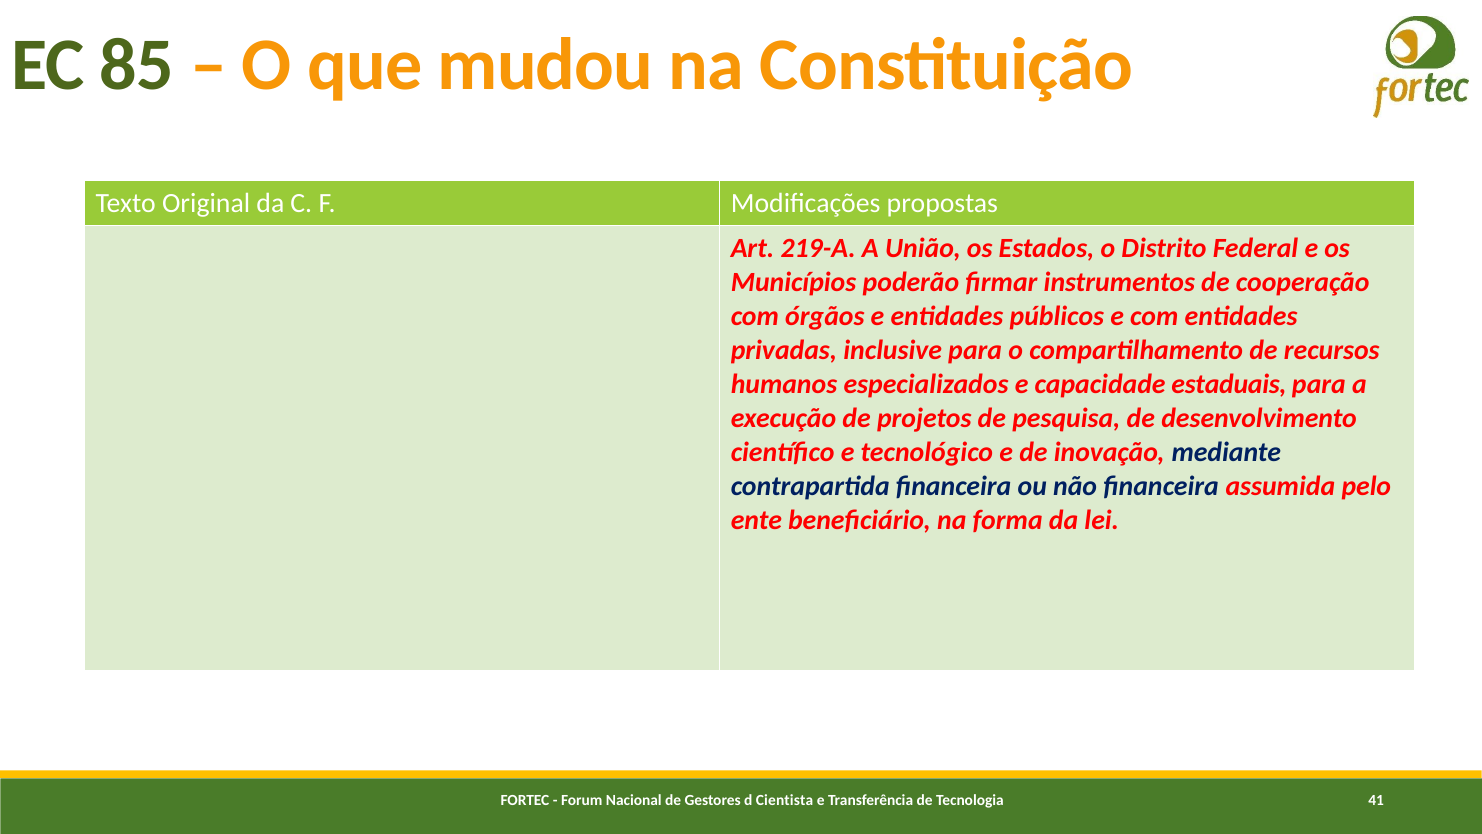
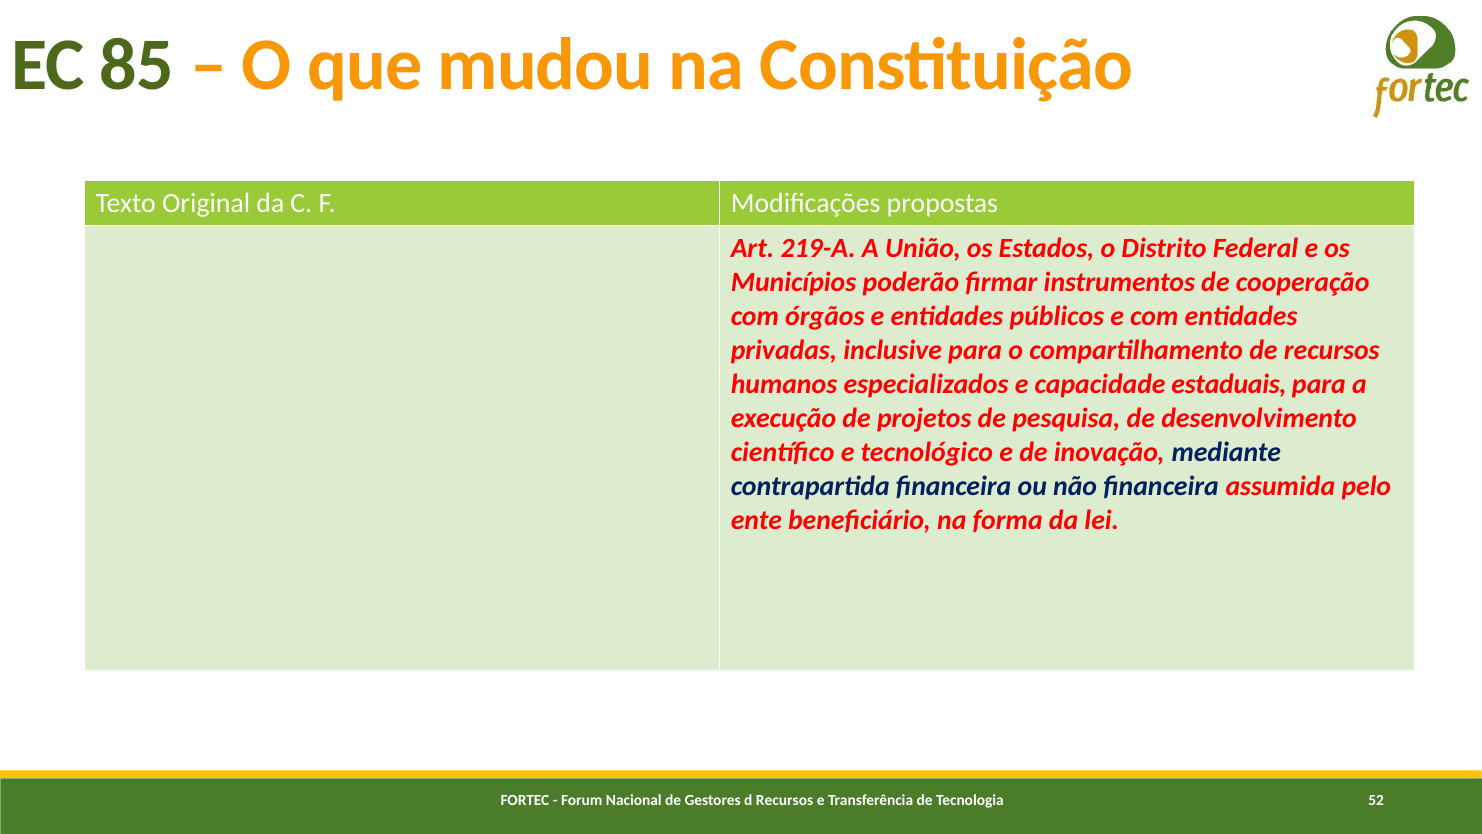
d Cientista: Cientista -> Recursos (785, 800)
41: 41 -> 52 (1376, 800)
